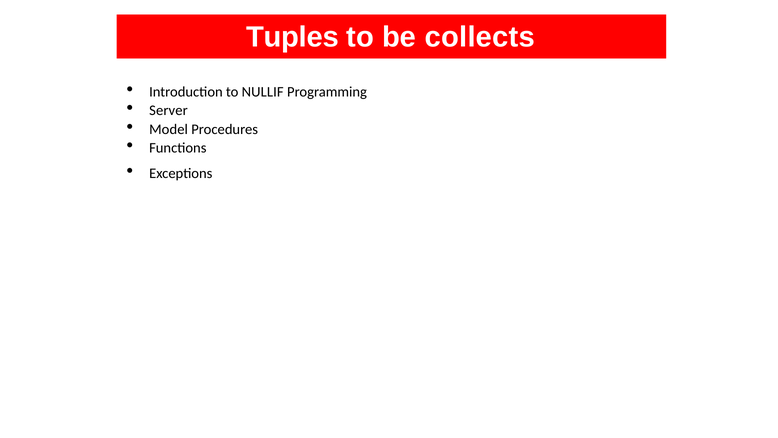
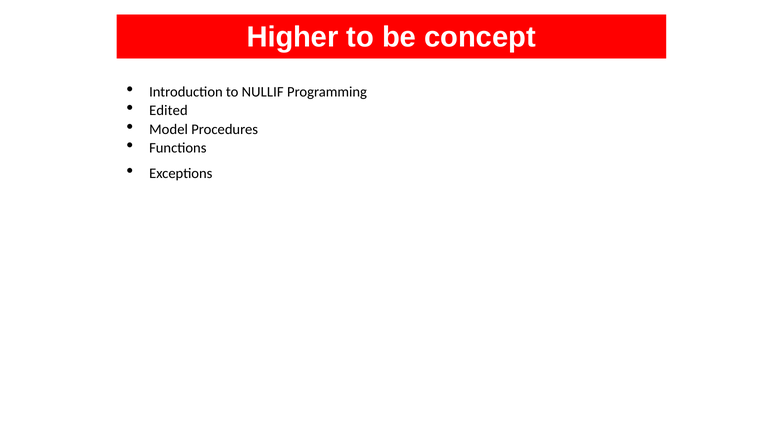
Tuples: Tuples -> Higher (293, 37)
collects: collects -> concept (480, 37)
Server: Server -> Edited (168, 110)
